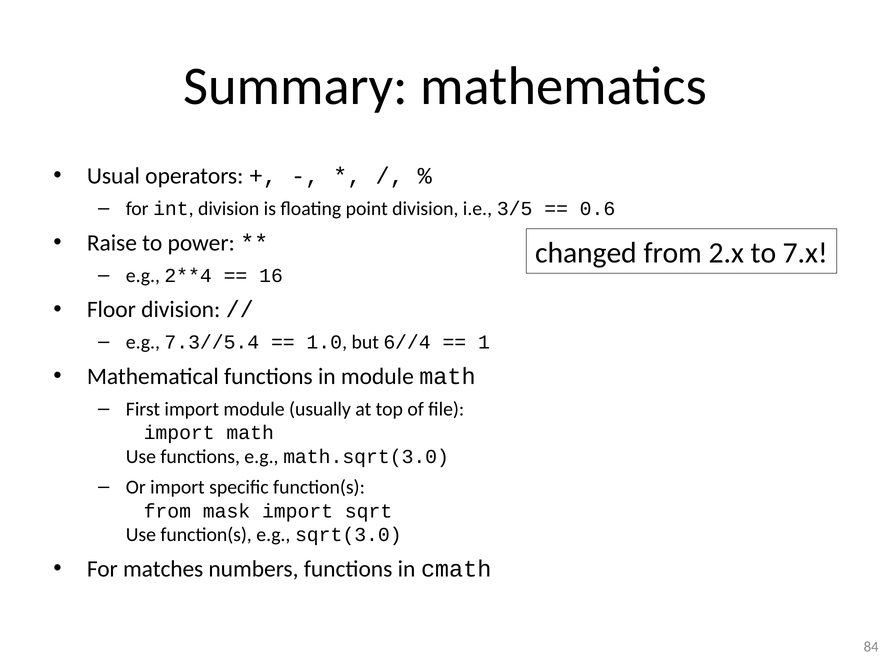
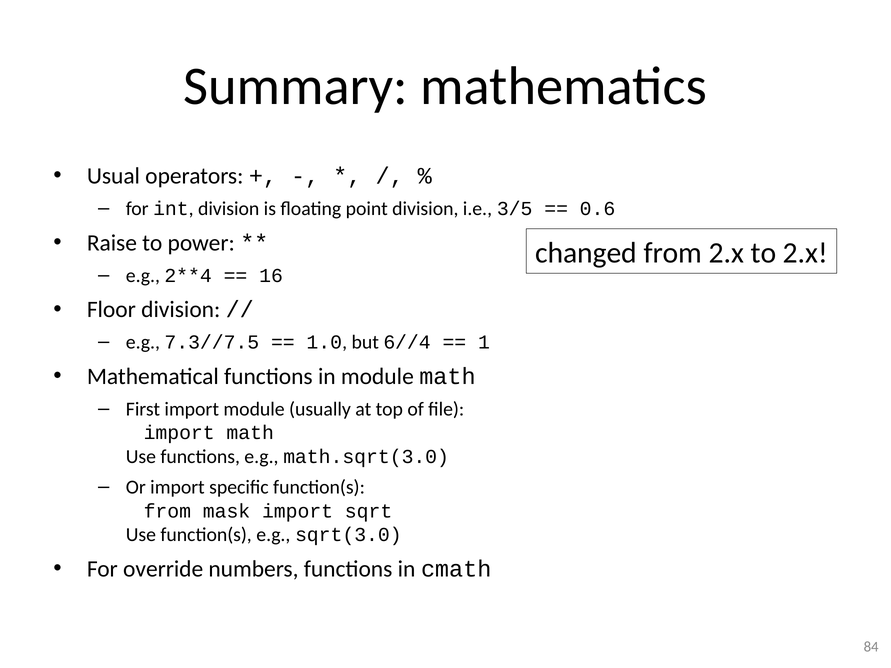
to 7.x: 7.x -> 2.x (805, 253)
7.3//5.4: 7.3//5.4 -> 7.3//7.5 (212, 342)
matches: matches -> override (163, 569)
